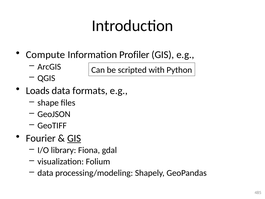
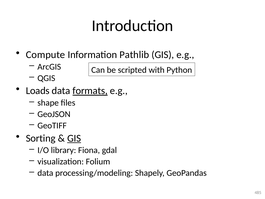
Profiler: Profiler -> Pathlib (134, 55)
formats underline: none -> present (90, 91)
Fourier: Fourier -> Sorting (41, 138)
